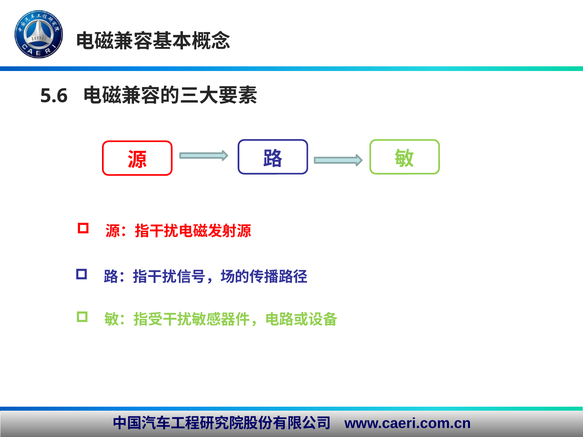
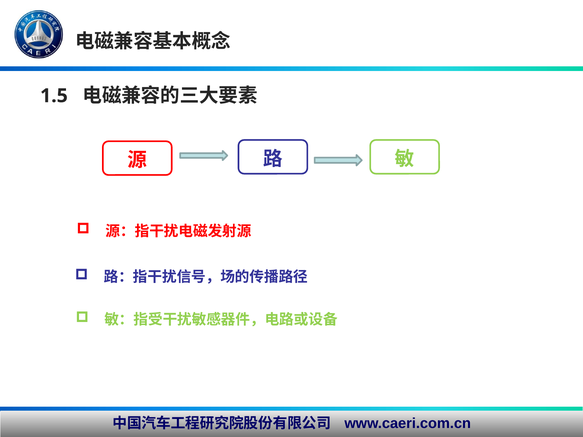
5.6: 5.6 -> 1.5 (54, 96)
